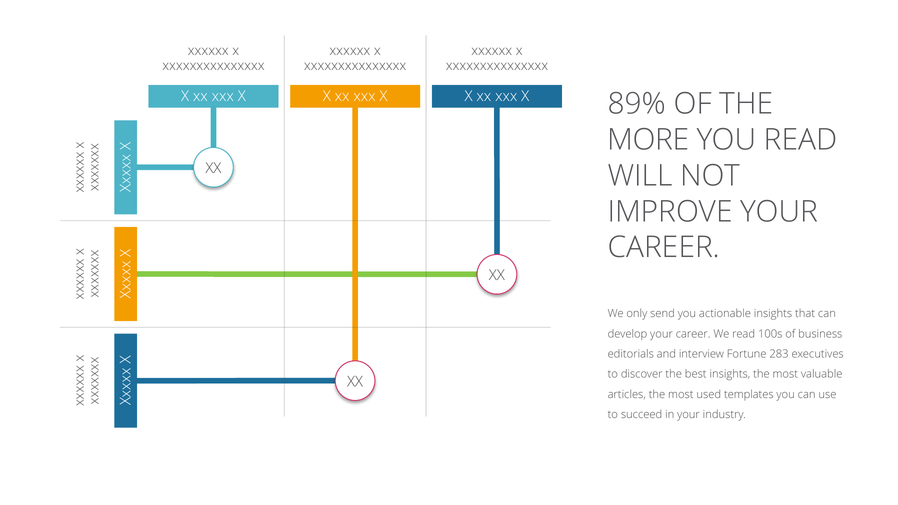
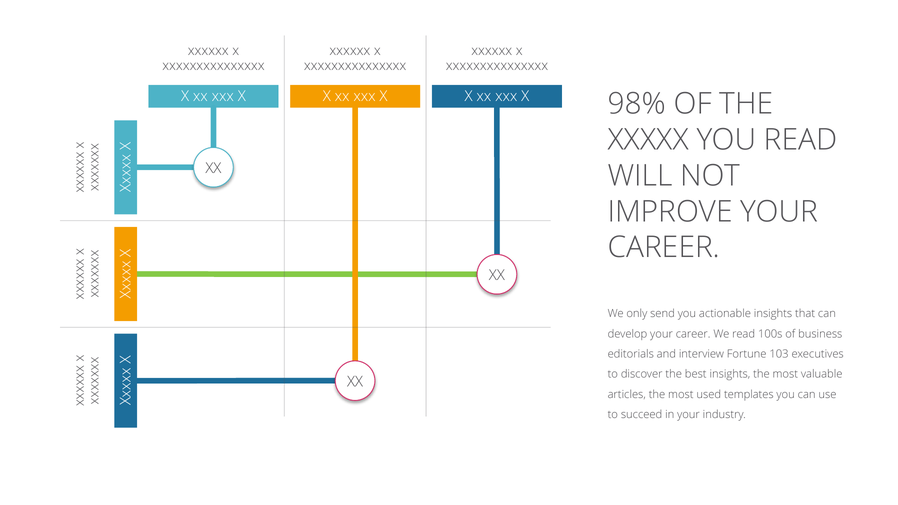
89%: 89% -> 98% (637, 104)
MORE: MORE -> XXXXX (648, 140)
283: 283 -> 103 (779, 354)
